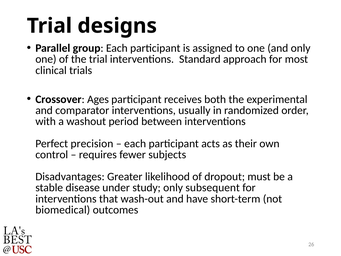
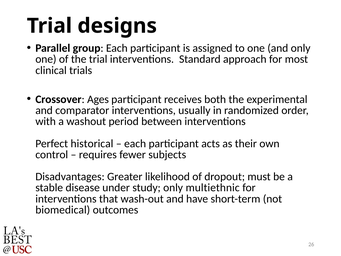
precision: precision -> historical (92, 143)
subsequent: subsequent -> multiethnic (213, 188)
